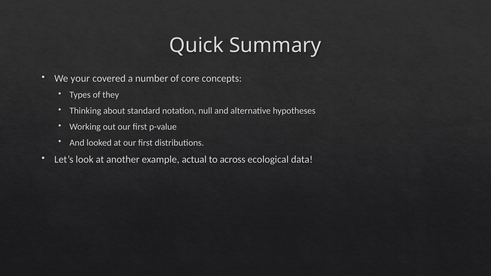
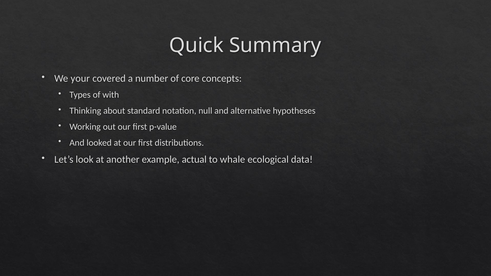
they: they -> with (111, 95)
across: across -> whale (233, 160)
